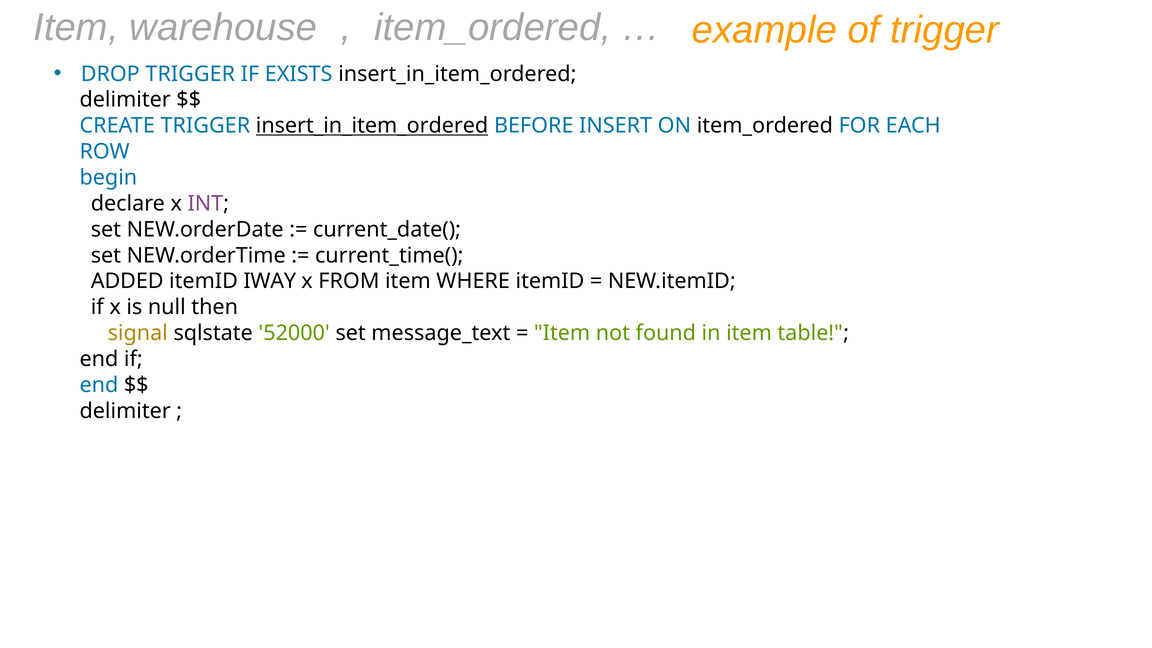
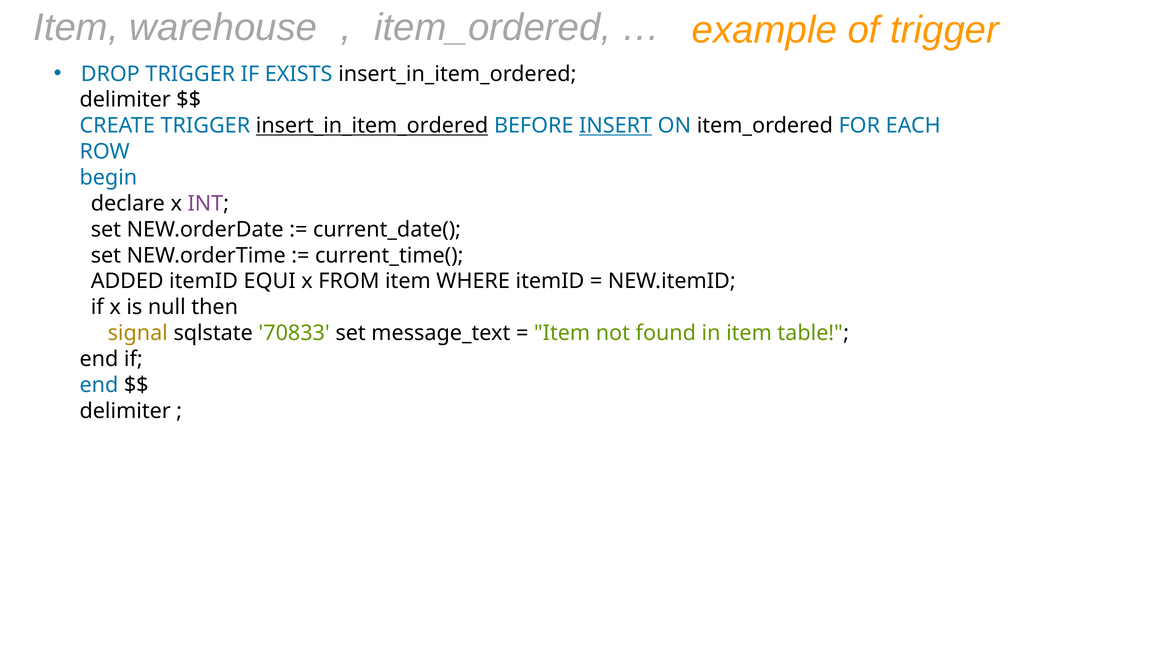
INSERT underline: none -> present (616, 126)
IWAY: IWAY -> EQUI (270, 281)
52000: 52000 -> 70833 (294, 333)
